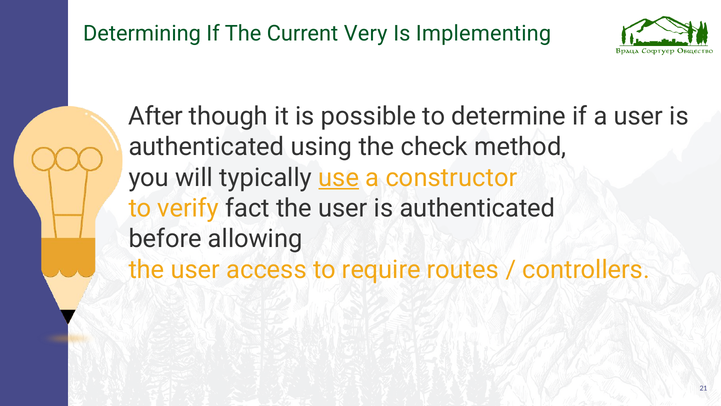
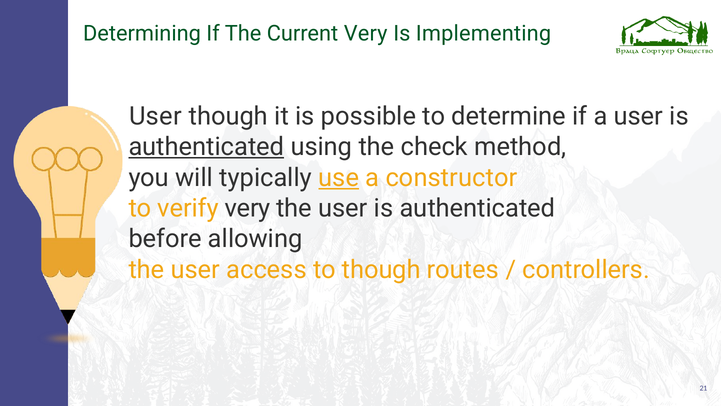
After: After -> User (155, 116)
authenticated underline: none -> present (206, 147)
verify fact: fact -> very (248, 208)
to require: require -> though (381, 269)
